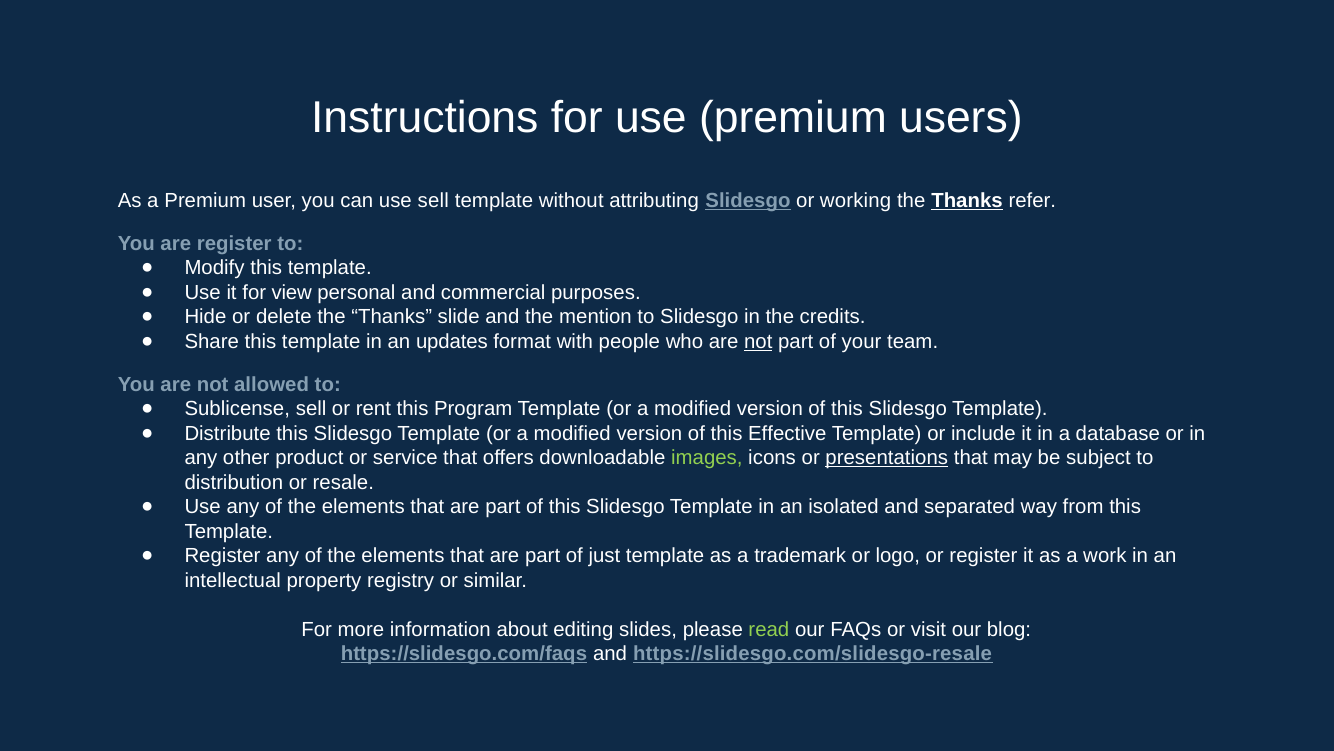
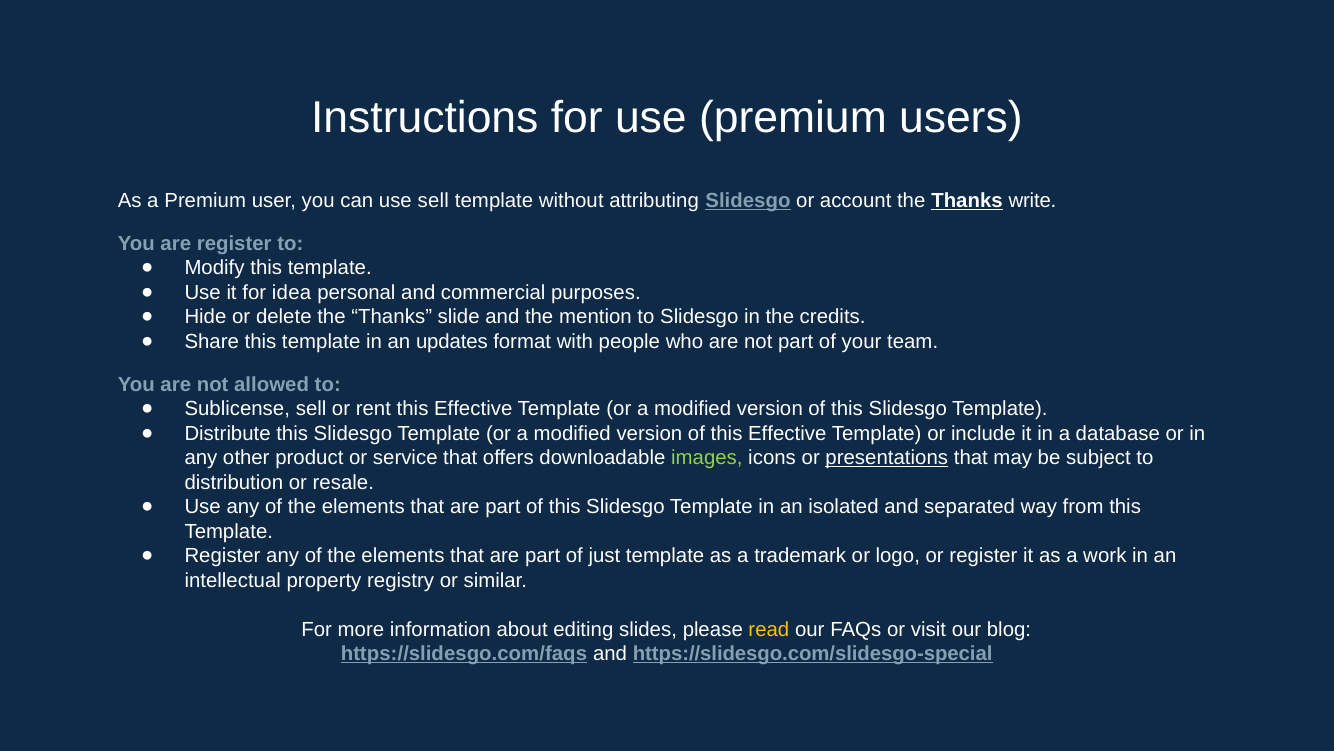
working: working -> account (856, 200)
refer: refer -> write (1032, 200)
view: view -> idea (292, 292)
not underline: present -> none (758, 341)
rent this Program: Program -> Effective (473, 409)
read colour: light green -> yellow (769, 629)
https://slidesgo.com/slidesgo-resale: https://slidesgo.com/slidesgo-resale -> https://slidesgo.com/slidesgo-special (813, 653)
